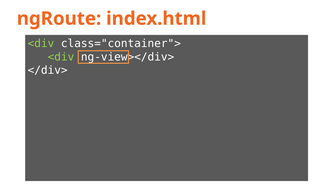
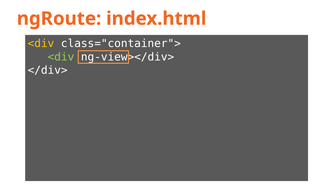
<div colour: light green -> yellow (41, 43)
